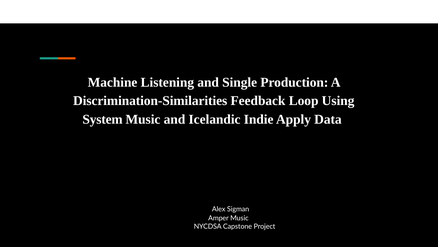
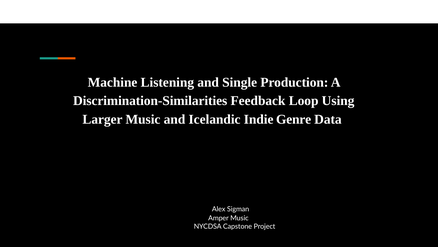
System: System -> Larger (102, 119)
Apply: Apply -> Genre (294, 119)
